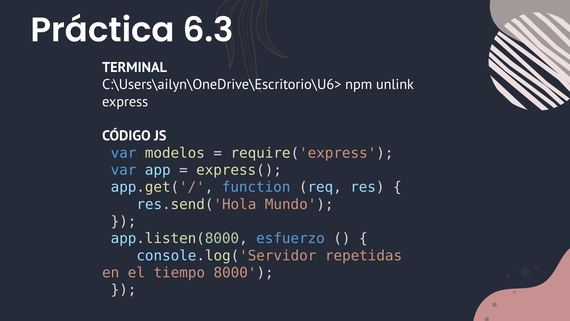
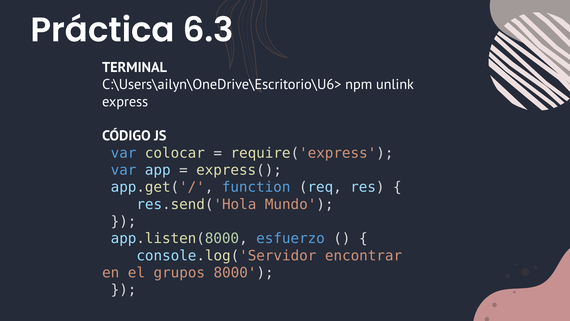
modelos: modelos -> colocar (175, 153)
repetidas: repetidas -> encontrar (364, 255)
tiempo: tiempo -> grupos (179, 273)
